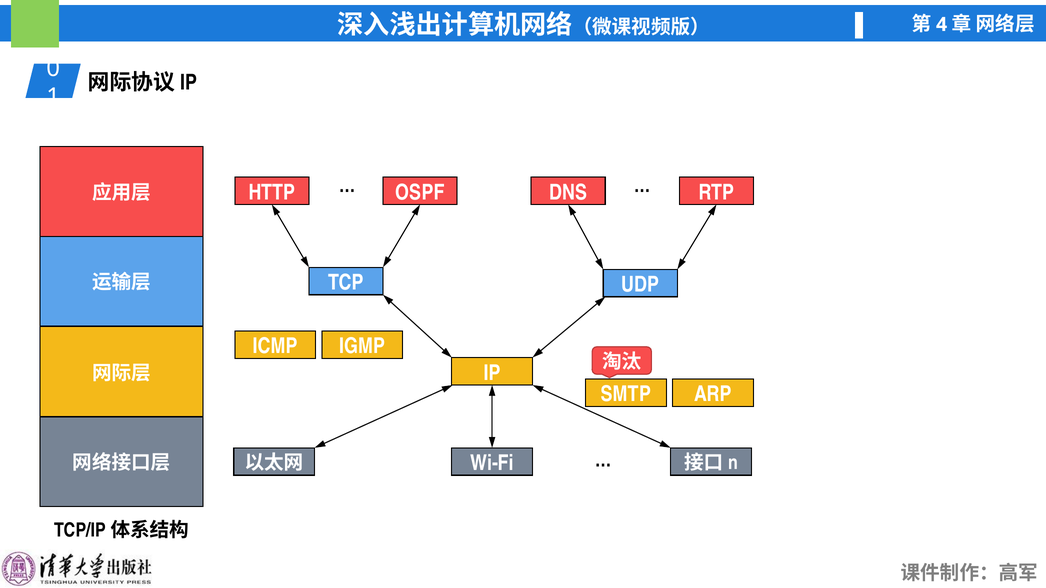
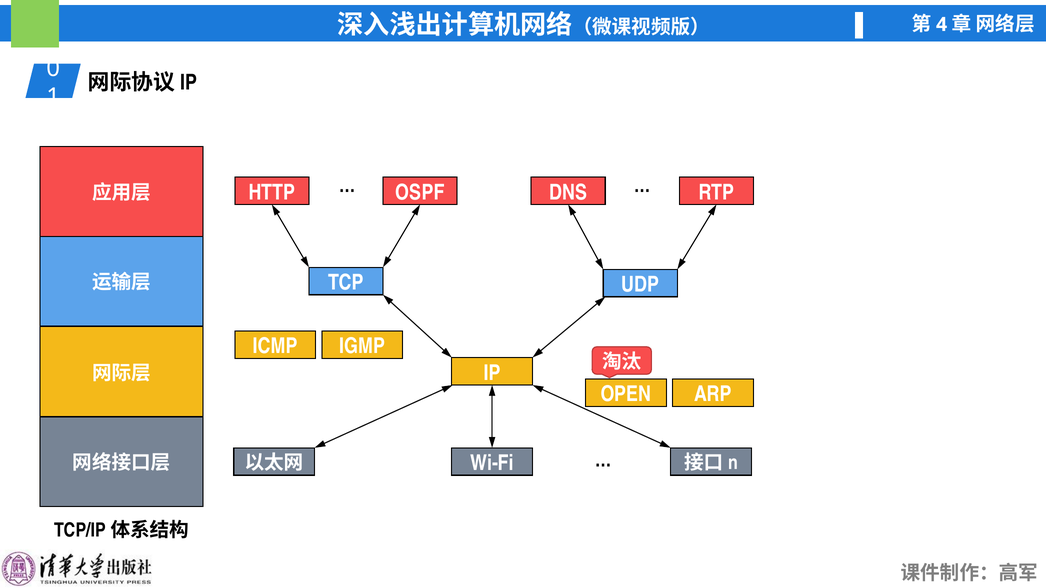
SMTP: SMTP -> OPEN (626, 395)
